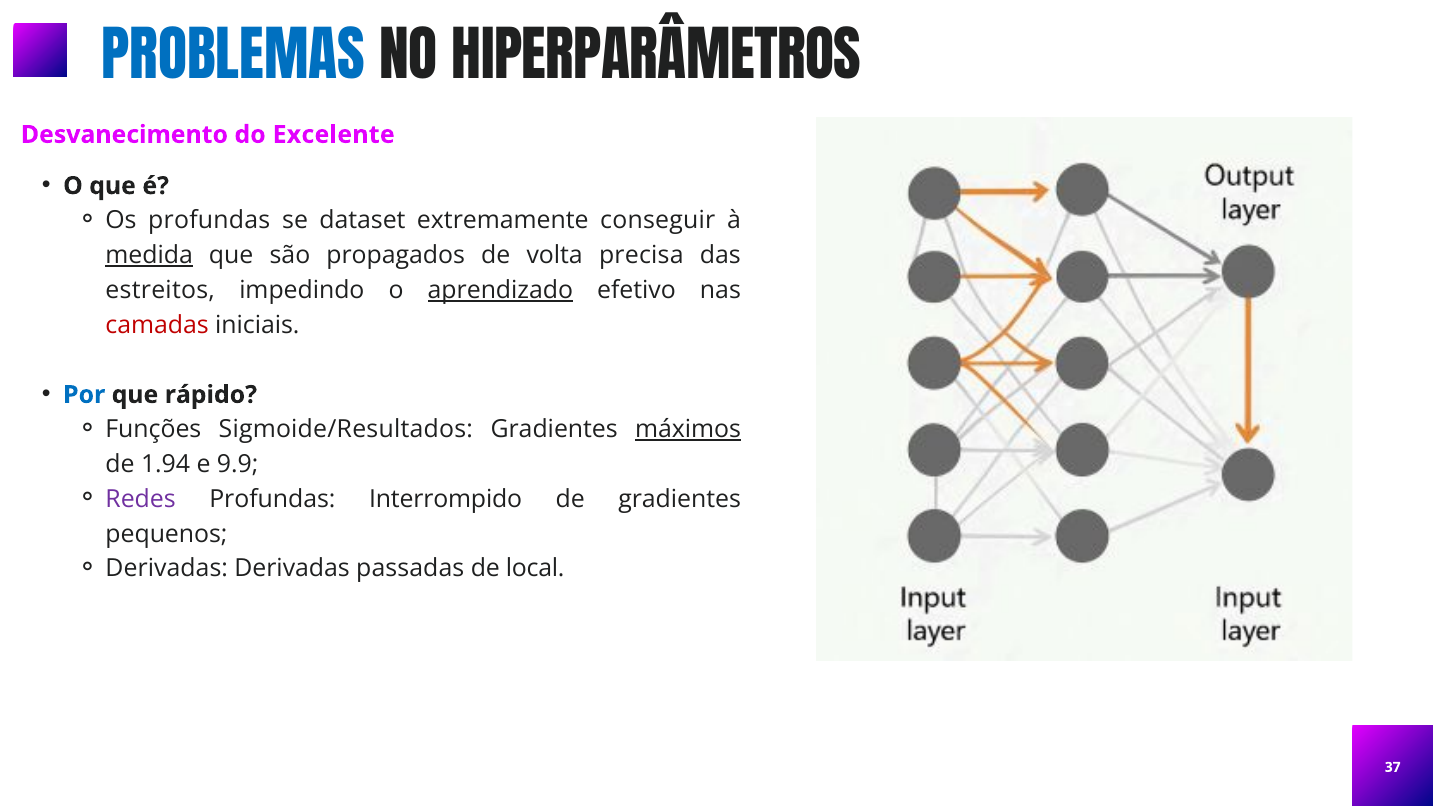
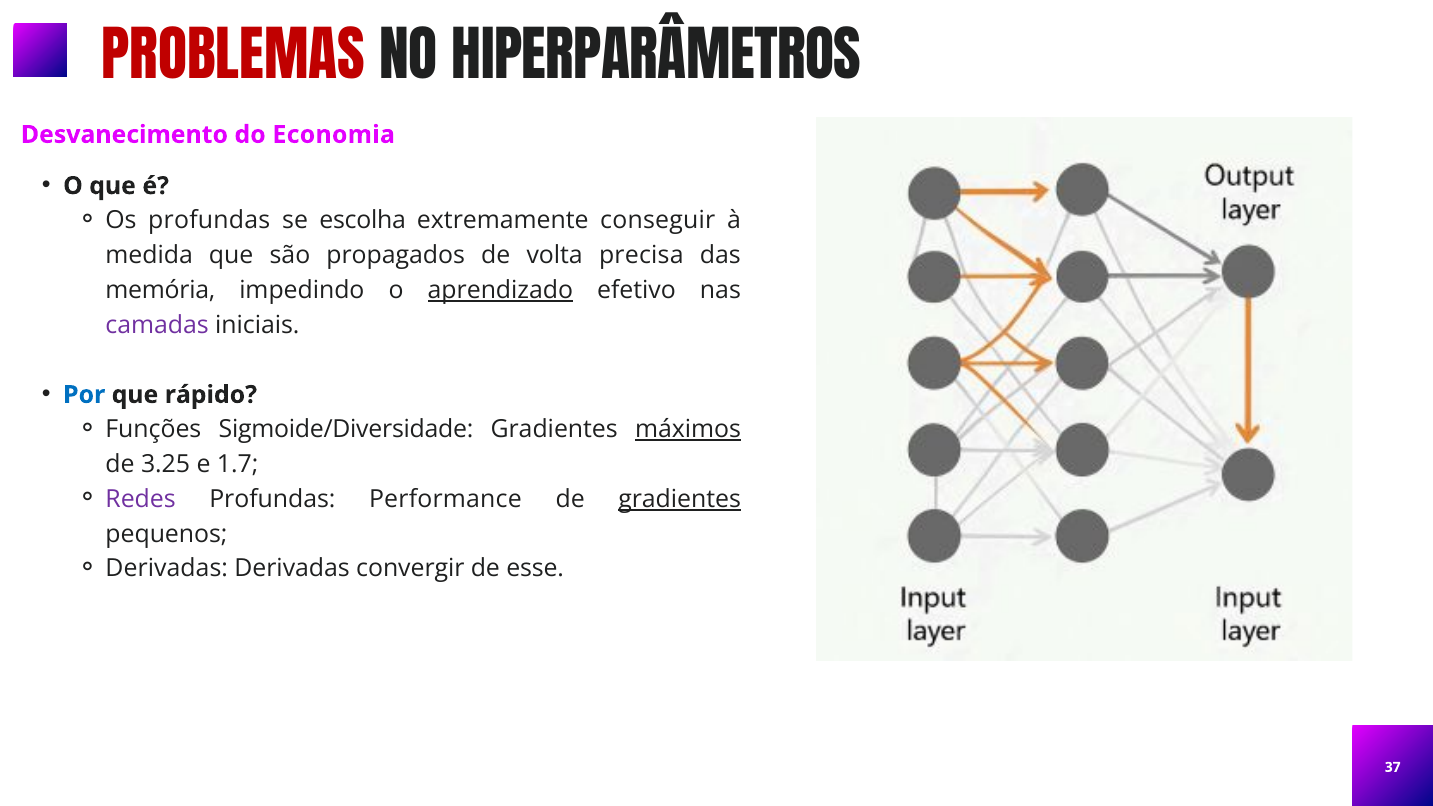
PROBLEMAS colour: blue -> red (233, 59)
Excelente: Excelente -> Economia (334, 135)
dataset: dataset -> escolha (363, 221)
medida underline: present -> none (149, 256)
estreitos: estreitos -> memória (160, 290)
camadas colour: red -> purple (157, 325)
Sigmoide/Resultados: Sigmoide/Resultados -> Sigmoide/Diversidade (346, 430)
1.94: 1.94 -> 3.25 (166, 464)
9.9: 9.9 -> 1.7 (238, 464)
Interrompido: Interrompido -> Performance (445, 499)
gradientes underline: none -> present (680, 499)
passadas: passadas -> convergir (410, 569)
local: local -> esse (535, 569)
